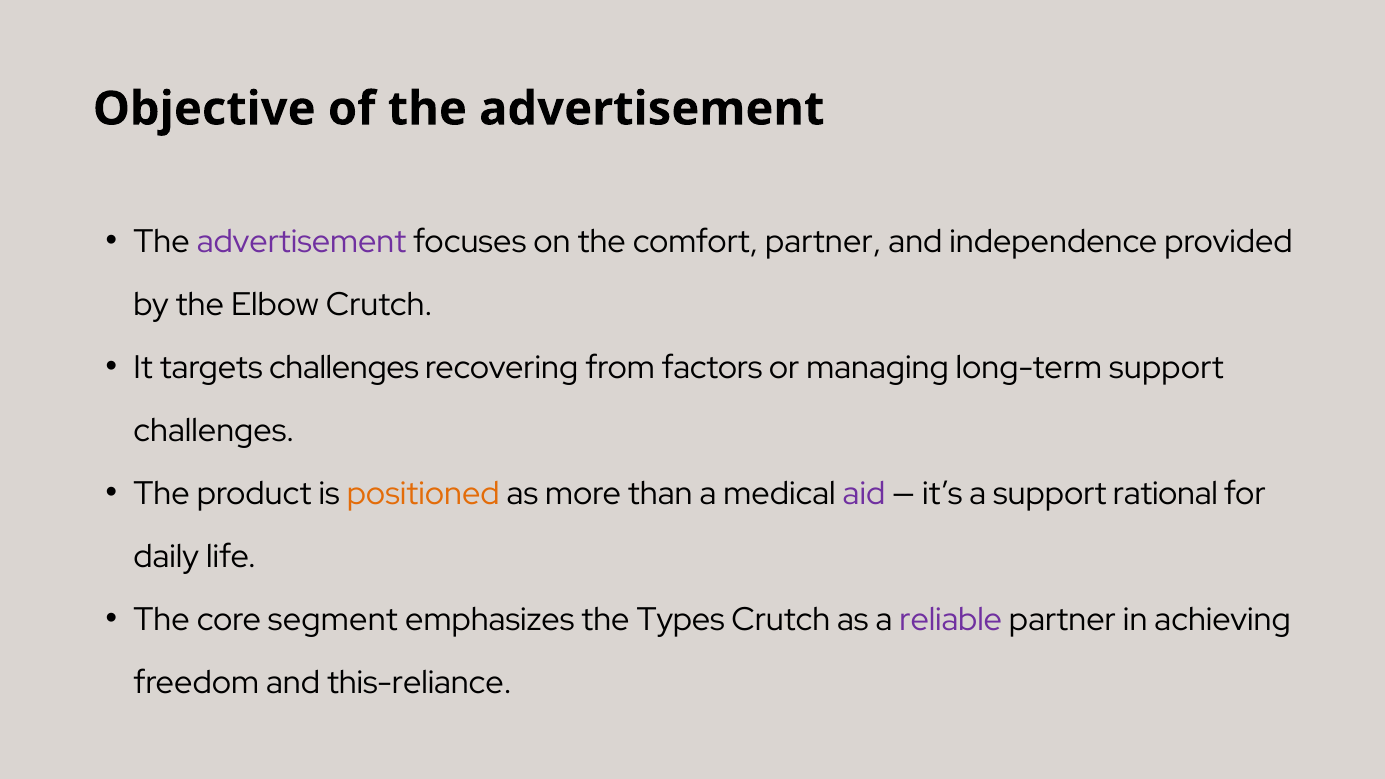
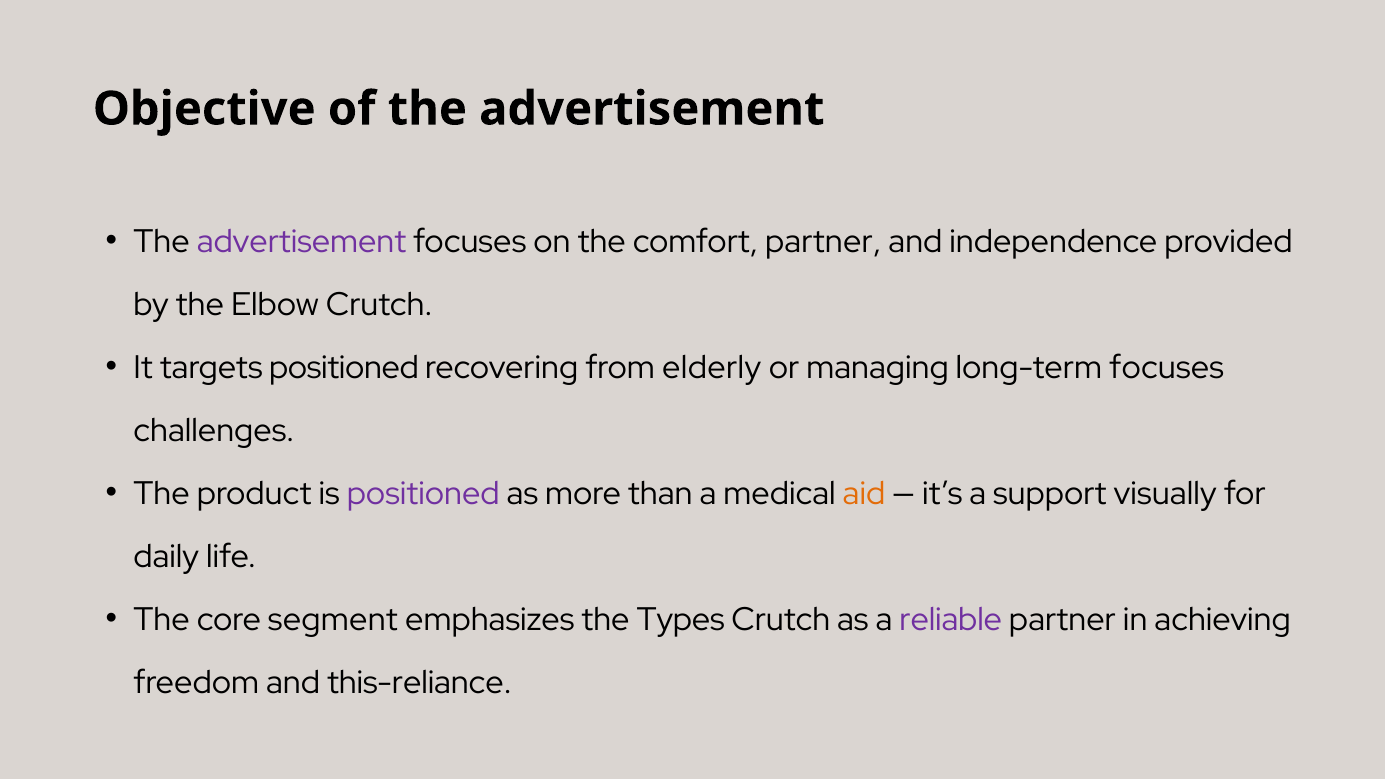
targets challenges: challenges -> positioned (344, 368)
factors: factors -> elderly (712, 368)
long-term support: support -> focuses (1167, 368)
positioned colour: orange -> purple (423, 494)
aid colour: purple -> orange (864, 494)
rational: rational -> visually (1165, 494)
